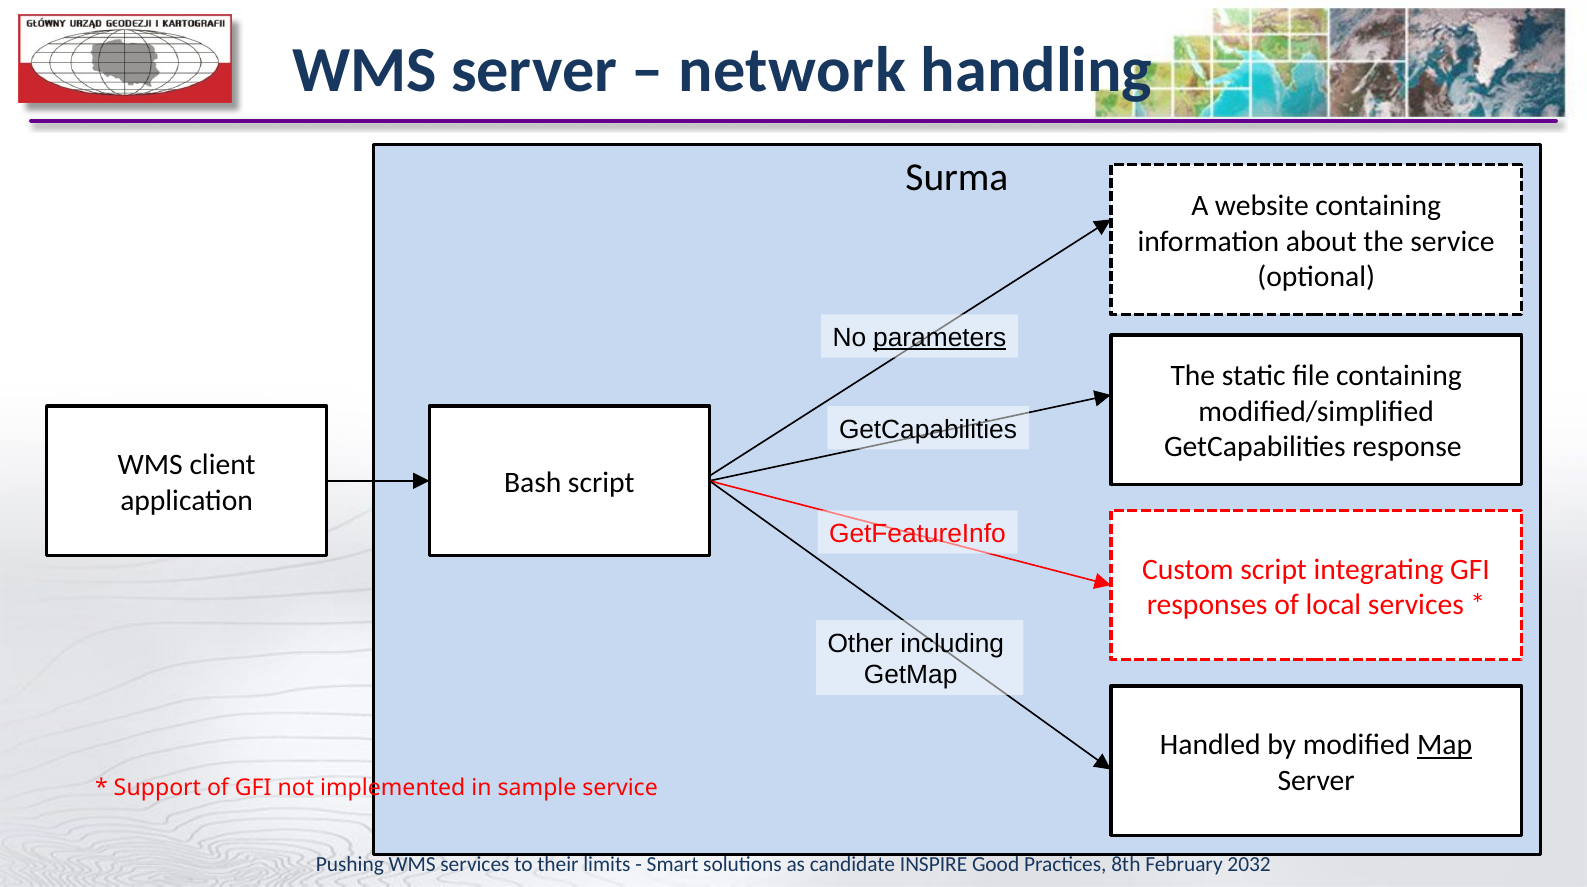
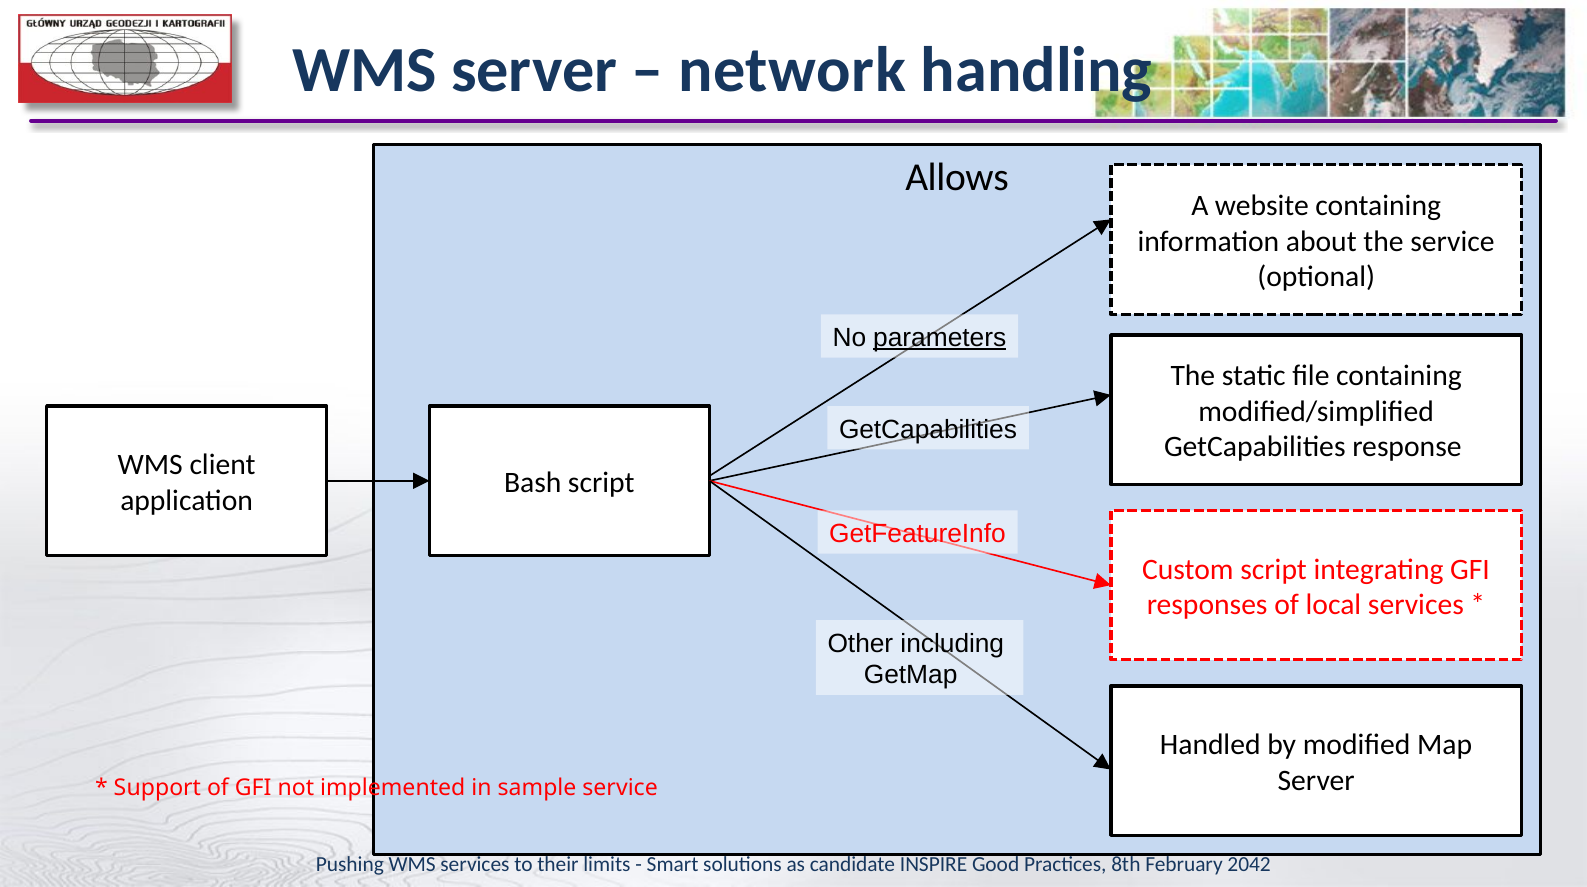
Surma: Surma -> Allows (957, 177)
Map underline: present -> none (1445, 745)
2032: 2032 -> 2042 (1249, 865)
